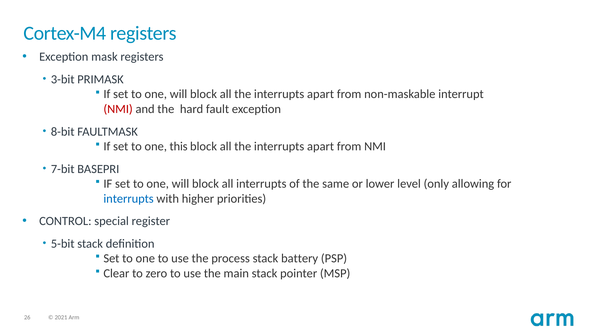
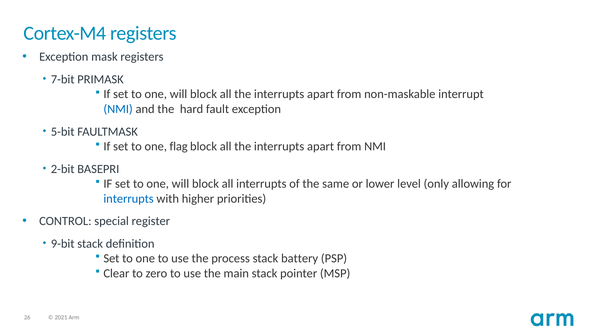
3-bit: 3-bit -> 7-bit (63, 79)
NMI colour: red -> blue (118, 109)
8-bit: 8-bit -> 5-bit (63, 131)
this: this -> flag (179, 146)
7-bit: 7-bit -> 2-bit (63, 169)
5-bit: 5-bit -> 9-bit (63, 243)
